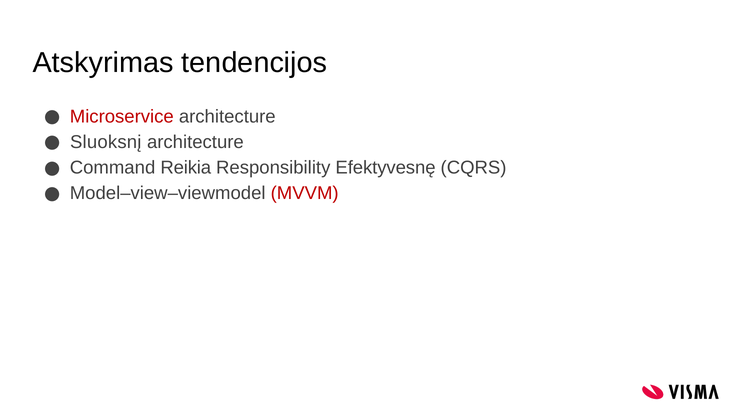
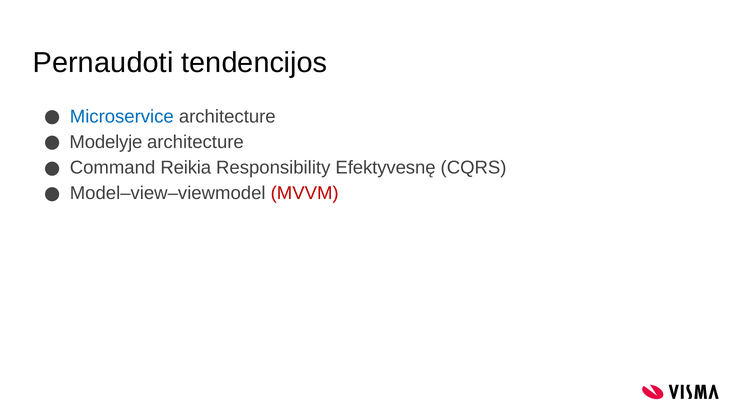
Atskyrimas: Atskyrimas -> Pernaudoti (103, 63)
Microservice colour: red -> blue (122, 117)
Sluoksnį: Sluoksnį -> Modelyje (106, 142)
